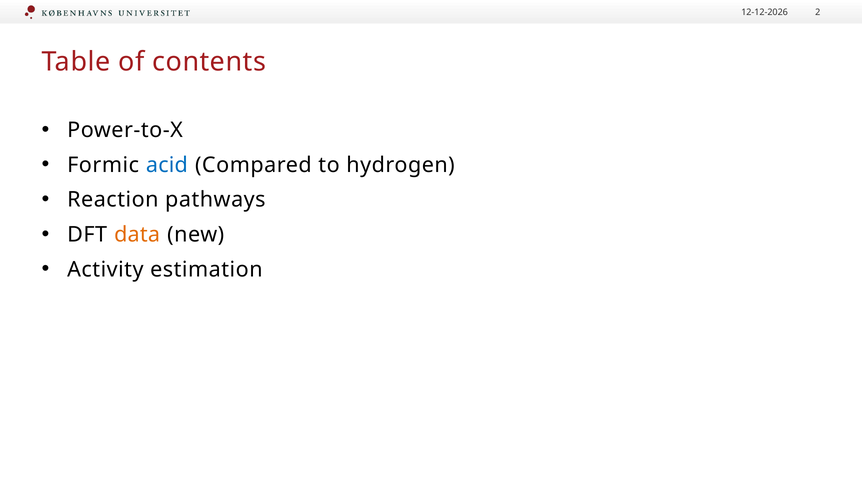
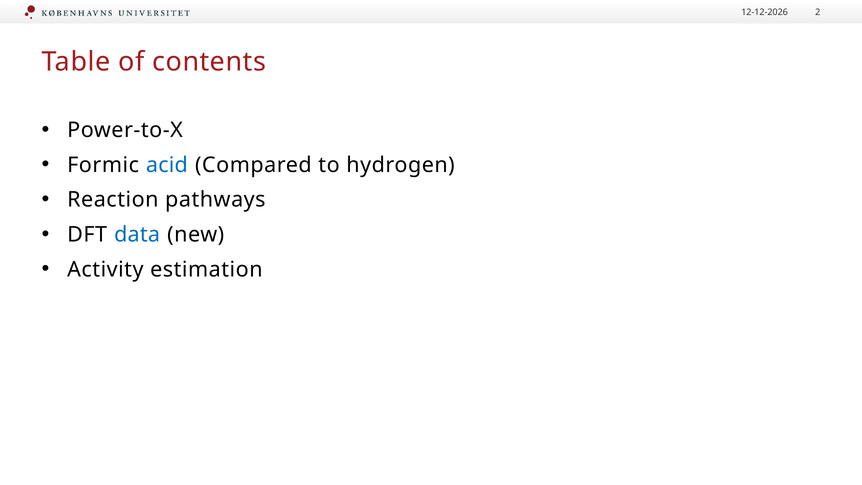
data colour: orange -> blue (137, 235)
